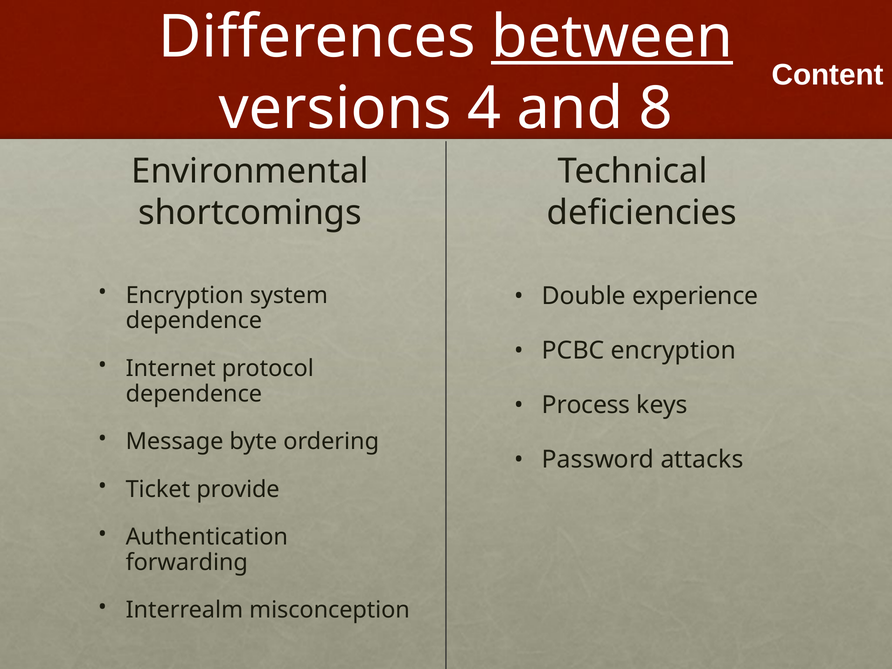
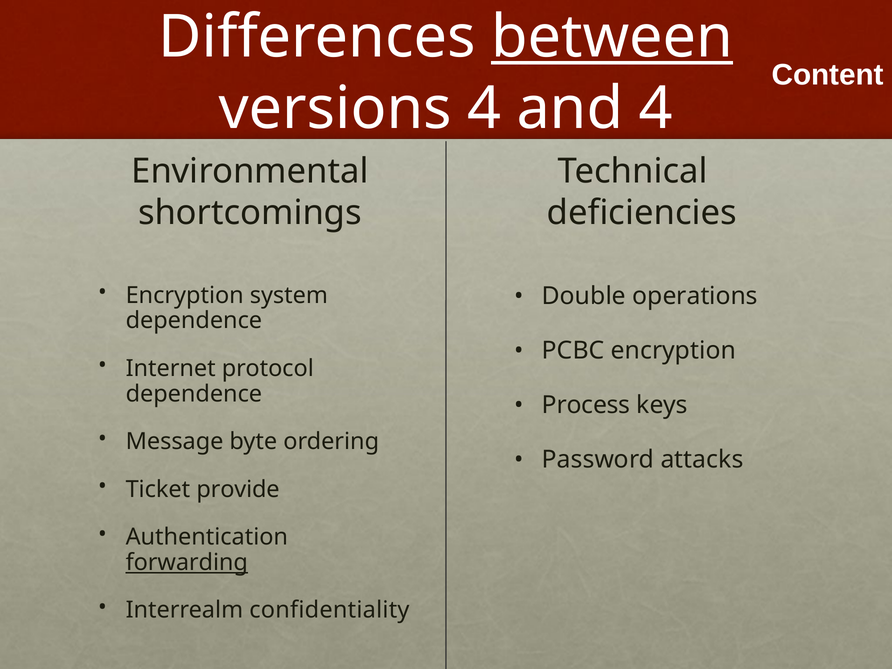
and 8: 8 -> 4 (656, 108)
experience: experience -> operations (695, 296)
forwarding underline: none -> present (187, 562)
misconception: misconception -> confidentiality (329, 610)
